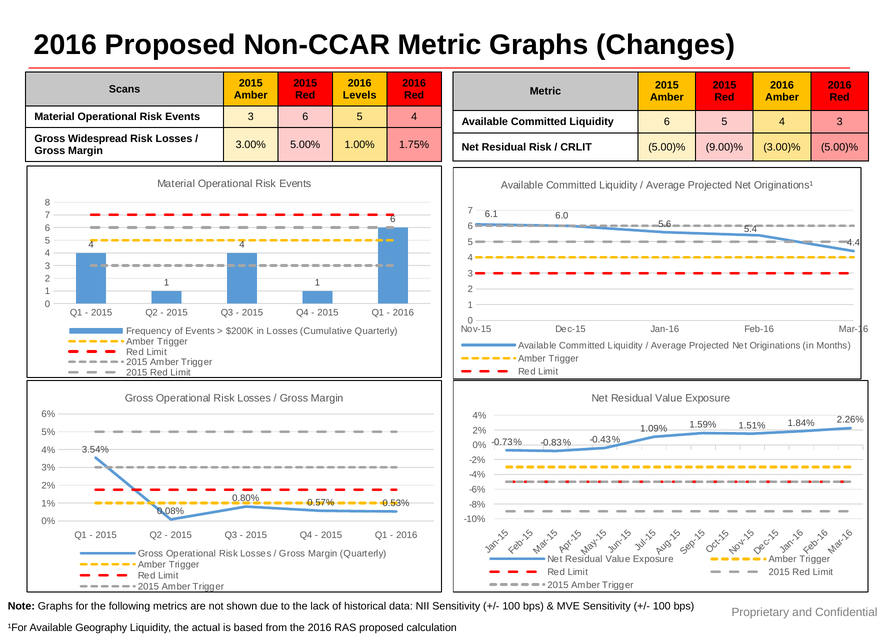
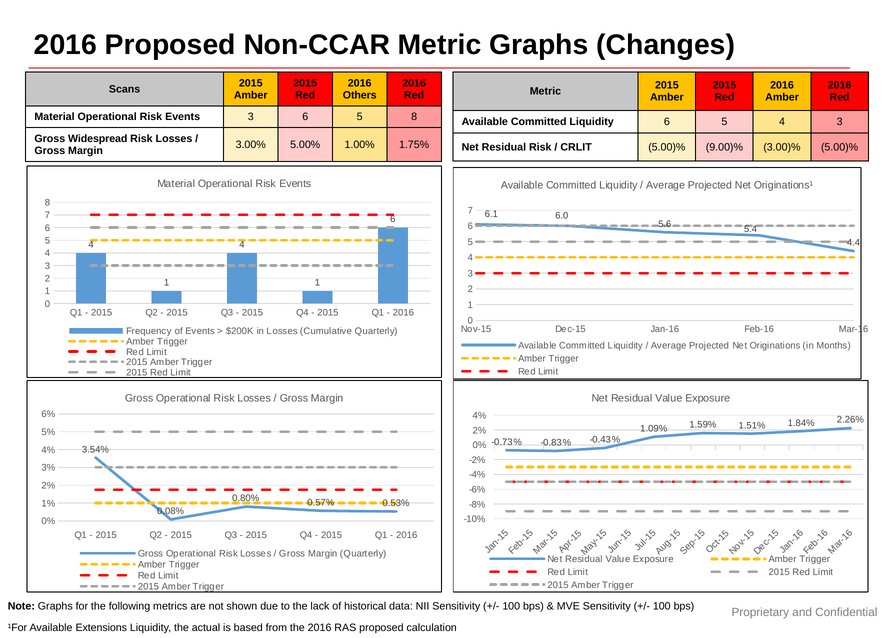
Levels: Levels -> Others (360, 95)
3 6 5 4: 4 -> 8 (414, 117)
Geography: Geography -> Extensions (101, 628)
